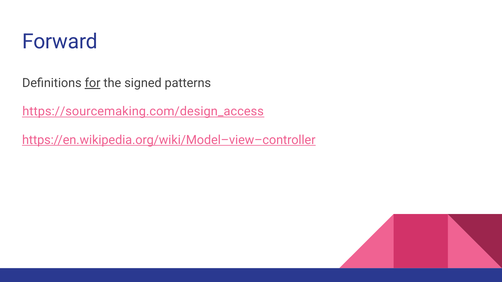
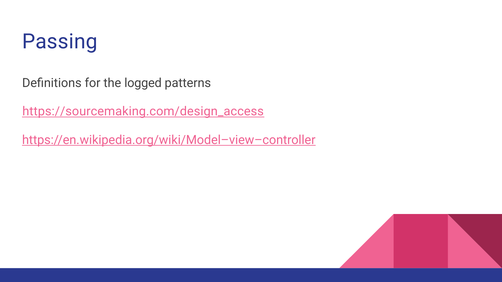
Forward: Forward -> Passing (60, 42)
for underline: present -> none (93, 83)
signed: signed -> logged (143, 83)
